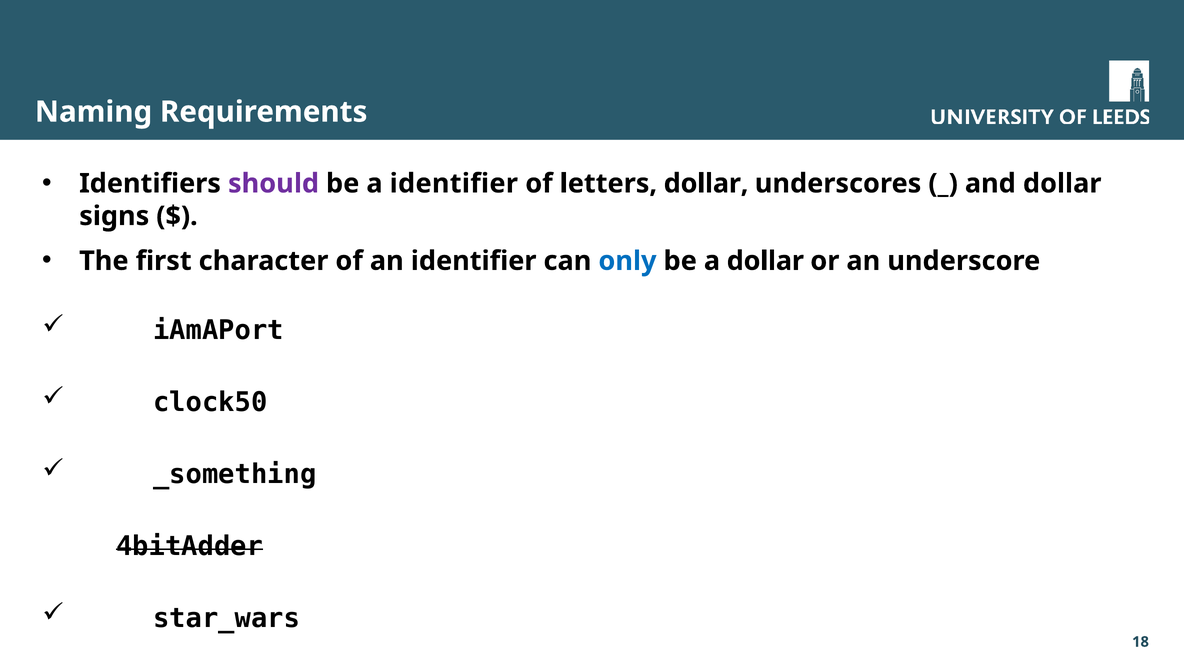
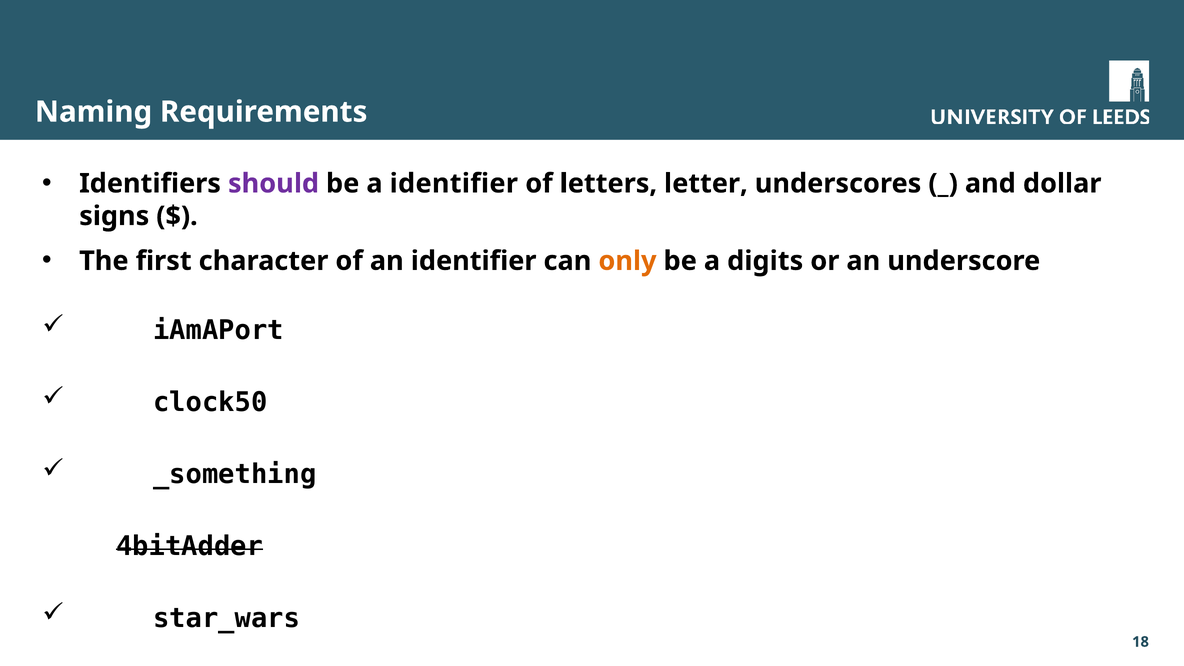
letters dollar: dollar -> letter (706, 184)
only colour: blue -> orange (627, 261)
a dollar: dollar -> digits (765, 261)
